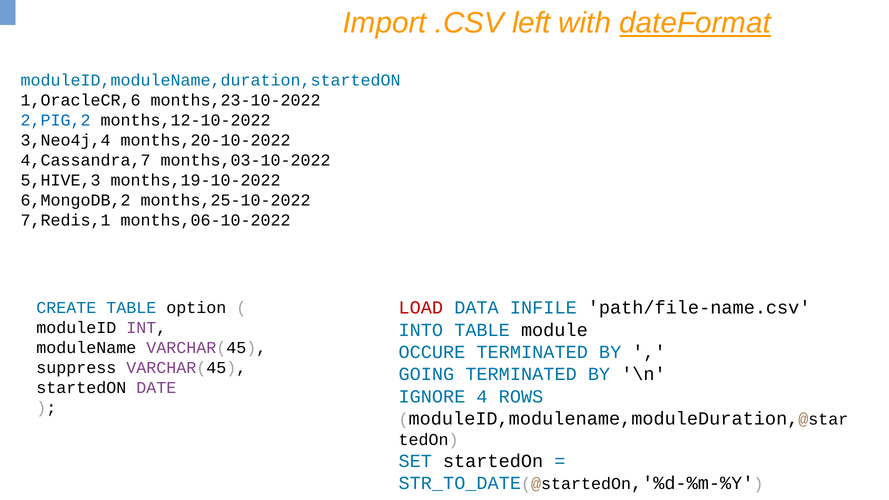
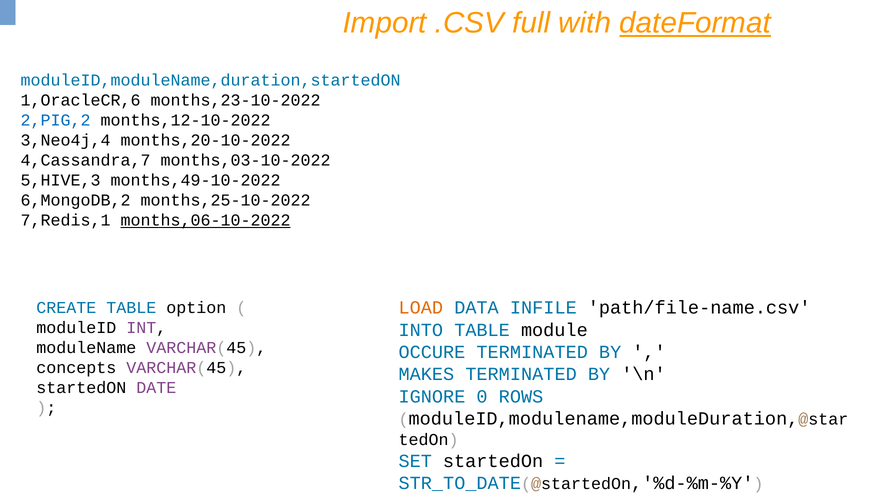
left: left -> full (531, 23)
months,19-10-2022: months,19-10-2022 -> months,49-10-2022 (196, 180)
months,06-10-2022 underline: none -> present (206, 220)
LOAD colour: red -> orange (421, 308)
suppress: suppress -> concepts (76, 368)
GOING: GOING -> MAKES (426, 374)
4: 4 -> 0 (482, 397)
